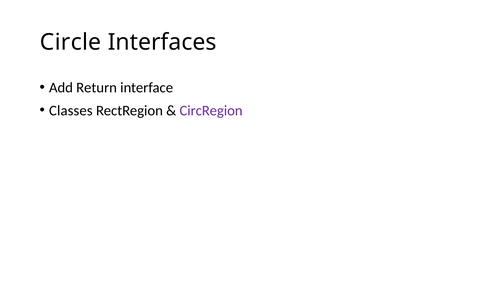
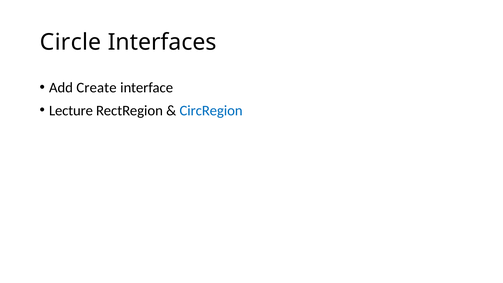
Return: Return -> Create (96, 88)
Classes: Classes -> Lecture (71, 111)
CircRegion colour: purple -> blue (211, 111)
